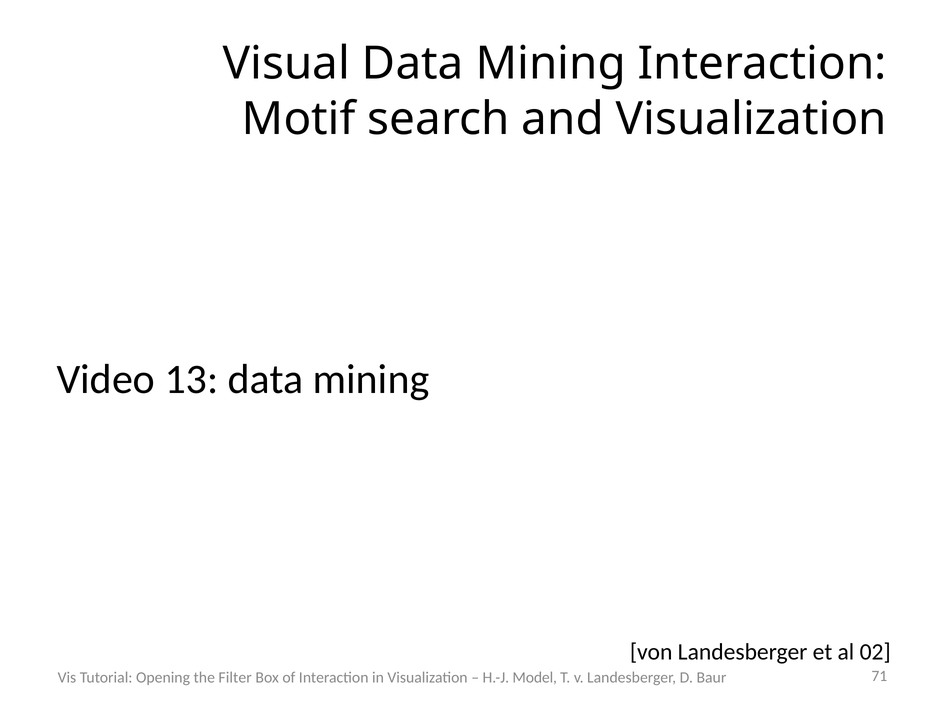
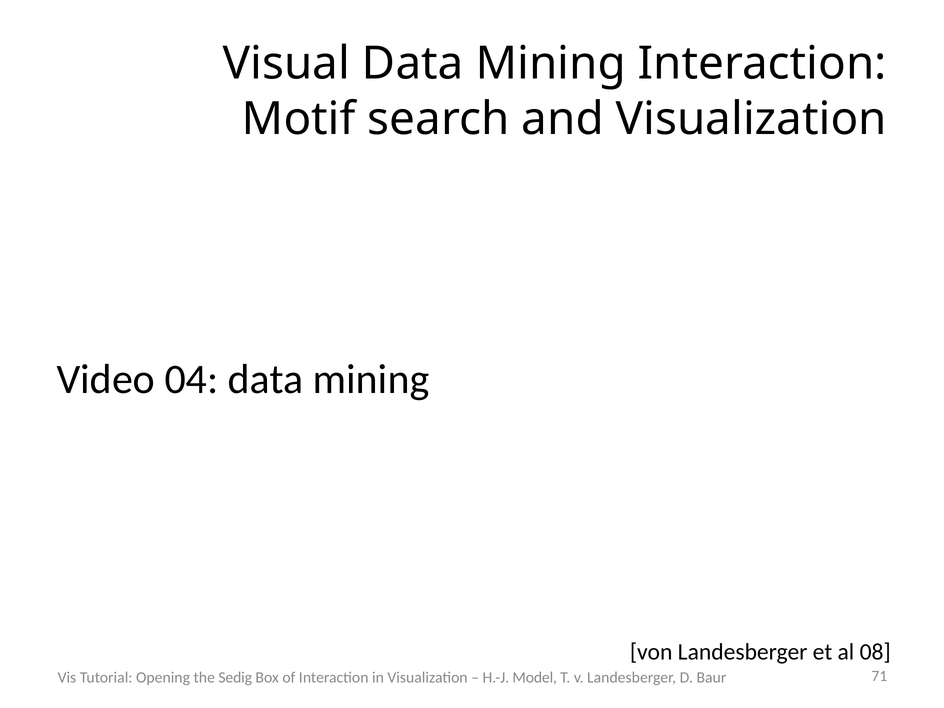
13: 13 -> 04 (191, 379)
02: 02 -> 08 (875, 652)
Filter: Filter -> Sedig (235, 677)
